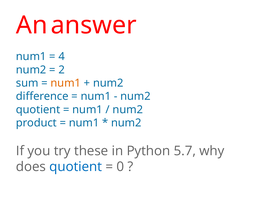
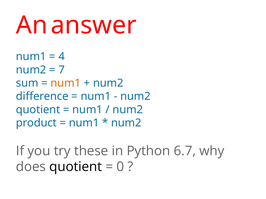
2: 2 -> 7 (62, 70)
5.7: 5.7 -> 6.7 (185, 151)
quotient colour: blue -> black (76, 167)
